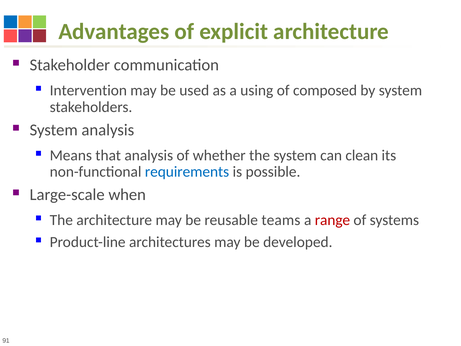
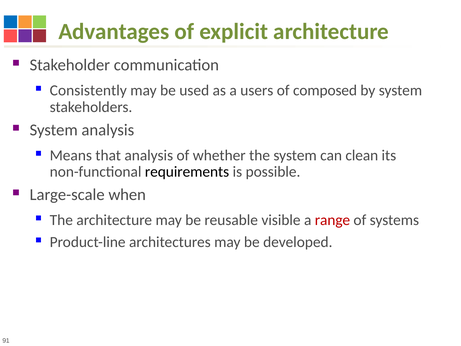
Intervention: Intervention -> Consistently (88, 90)
using: using -> users (257, 90)
requirements colour: blue -> black (187, 172)
teams: teams -> visible (281, 220)
